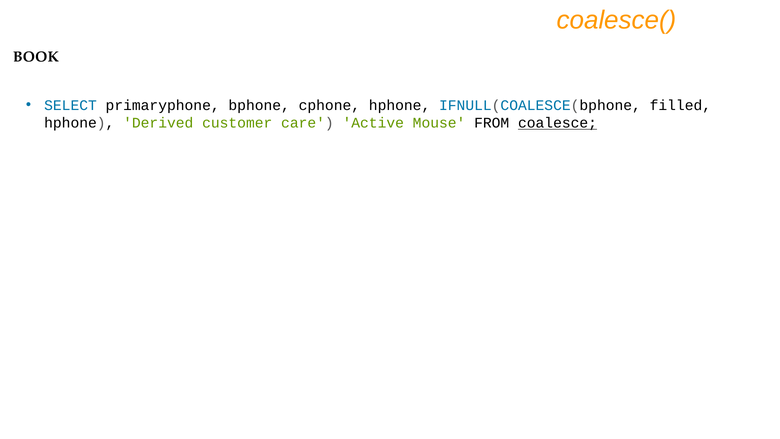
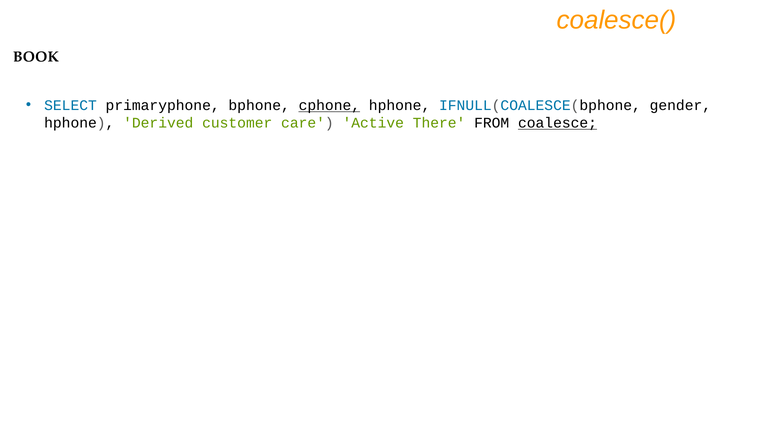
cphone underline: none -> present (329, 105)
filled: filled -> gender (680, 105)
Mouse: Mouse -> There (439, 123)
